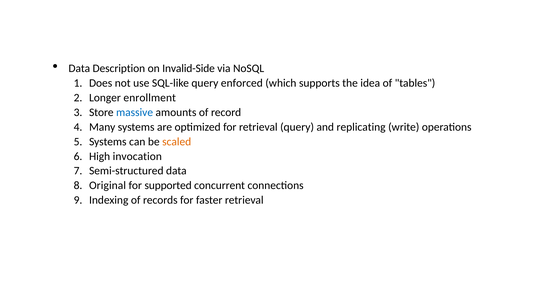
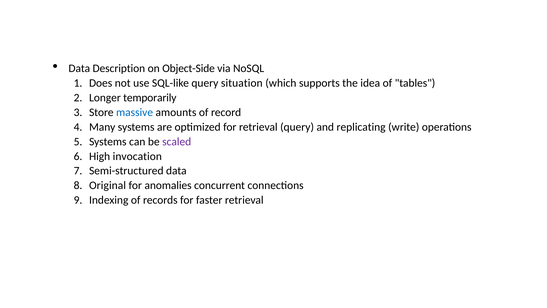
Invalid-Side: Invalid-Side -> Object-Side (189, 68)
enforced: enforced -> situation (242, 83)
enrollment: enrollment -> temporarily (150, 98)
scaled colour: orange -> purple (177, 141)
supported: supported -> anomalies (168, 185)
